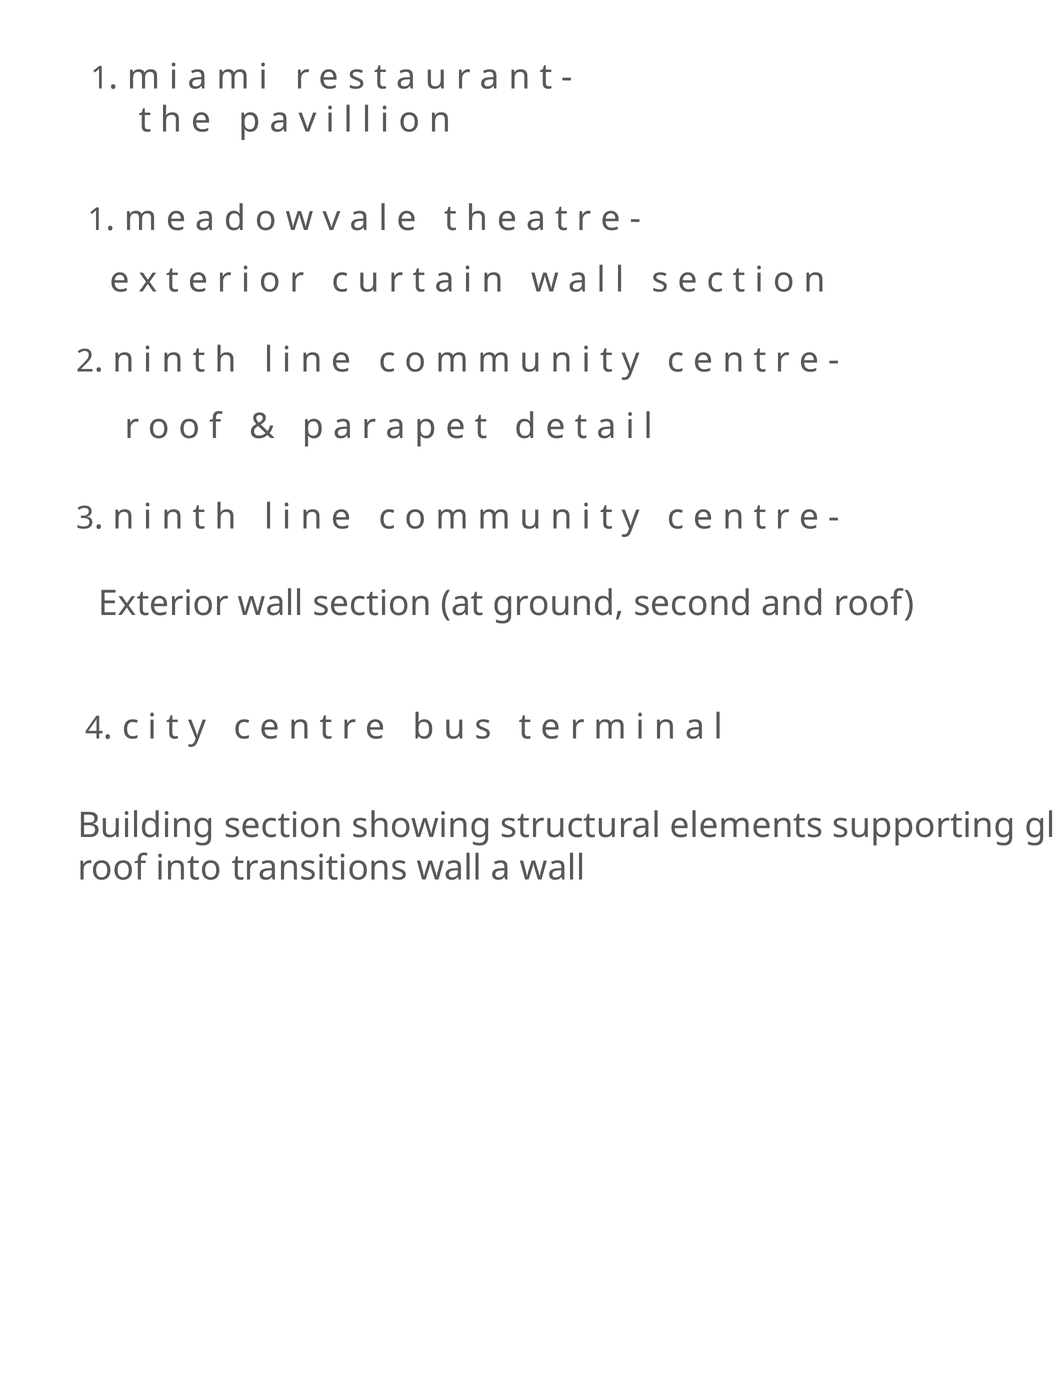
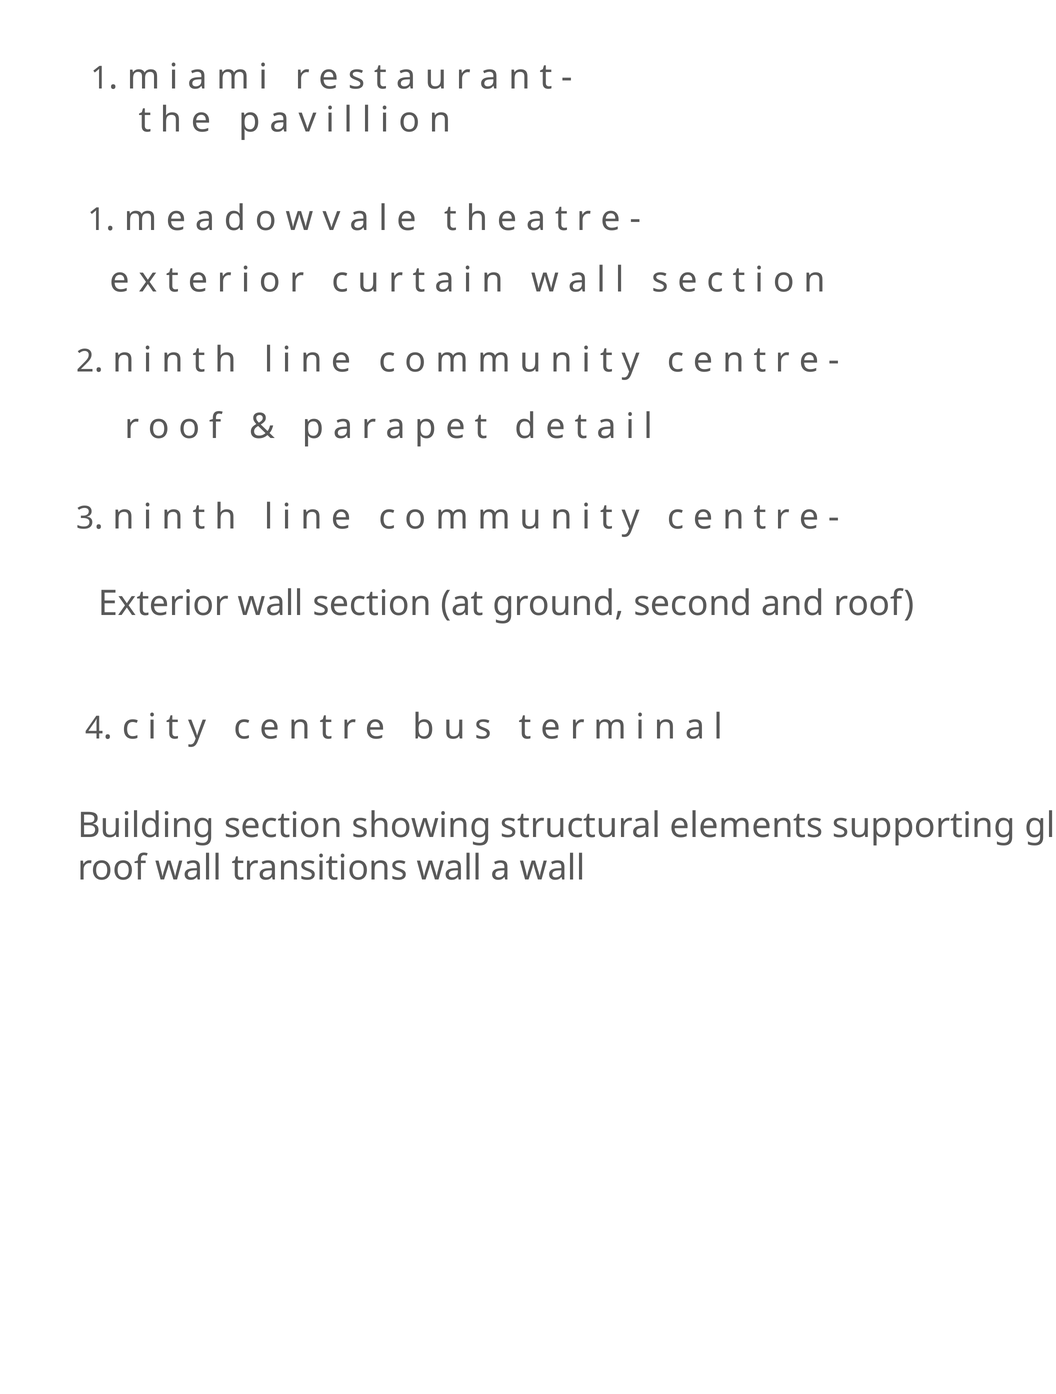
roof into: into -> wall (189, 868)
